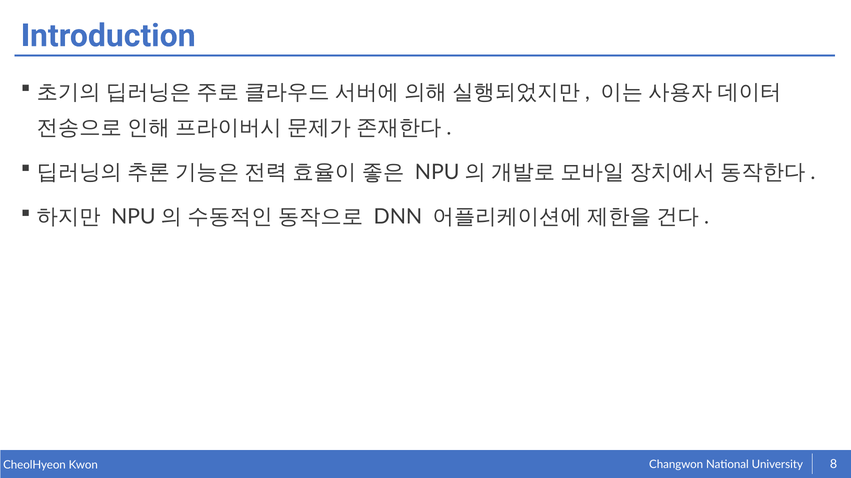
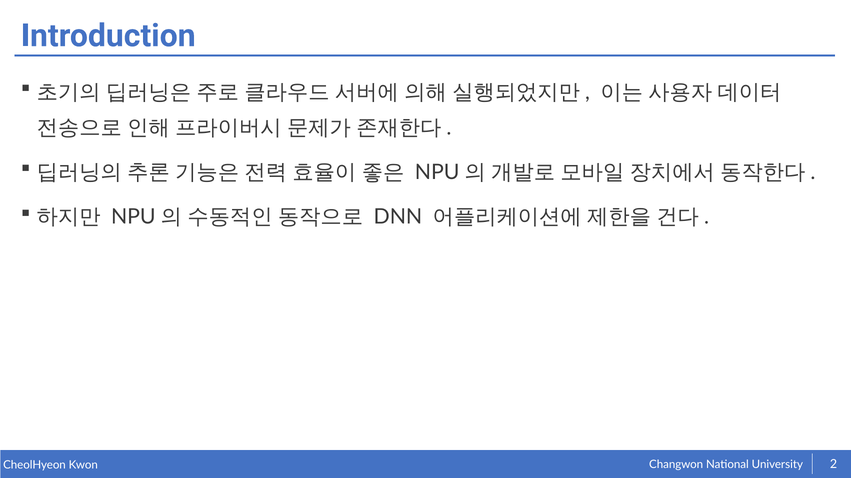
8: 8 -> 2 (834, 465)
